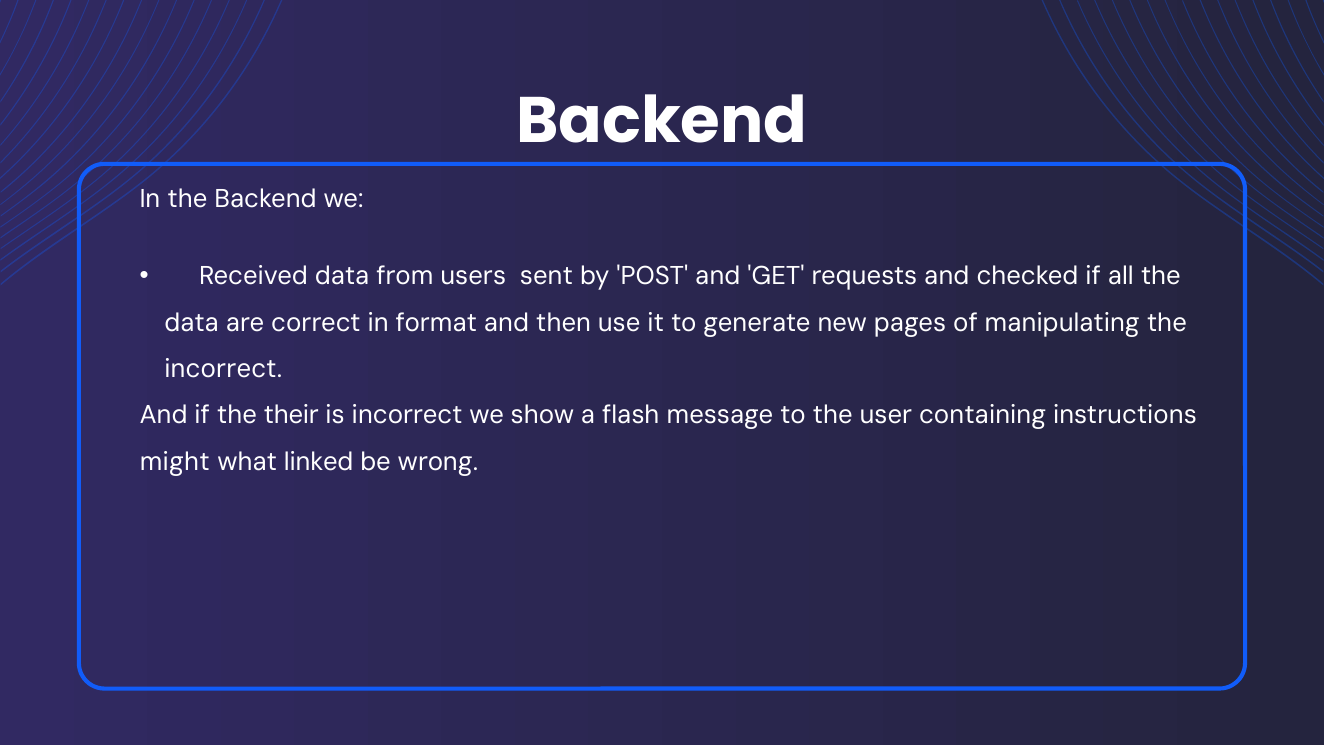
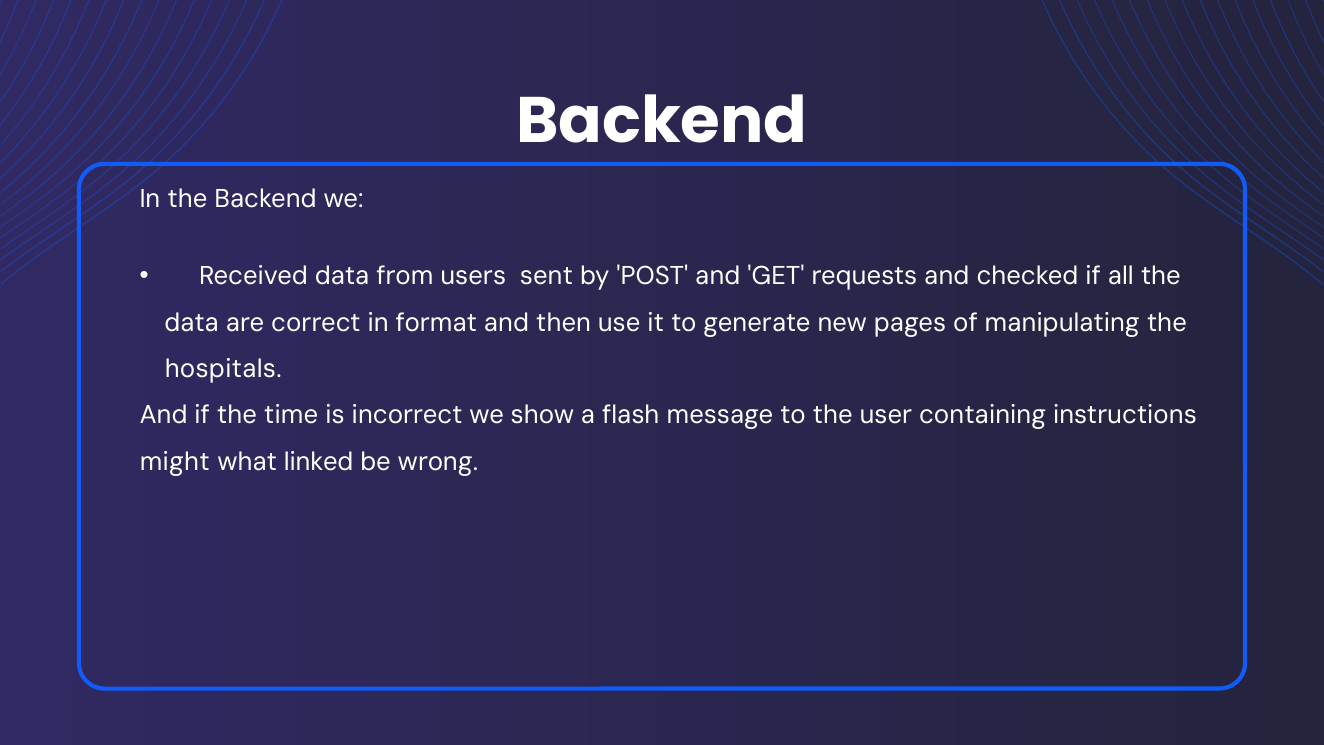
incorrect: incorrect -> hospitals (223, 369)
their: their -> time (291, 415)
